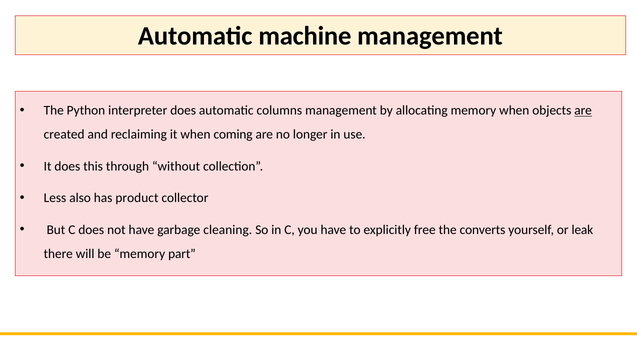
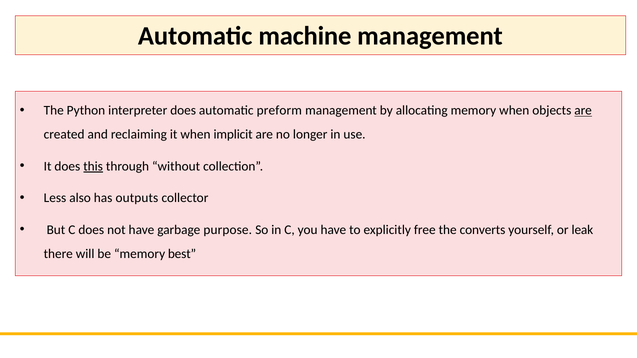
columns: columns -> preform (279, 111)
coming: coming -> implicit (233, 134)
this underline: none -> present (93, 166)
product: product -> outputs (137, 198)
cleaning: cleaning -> purpose (228, 230)
part: part -> best (182, 254)
